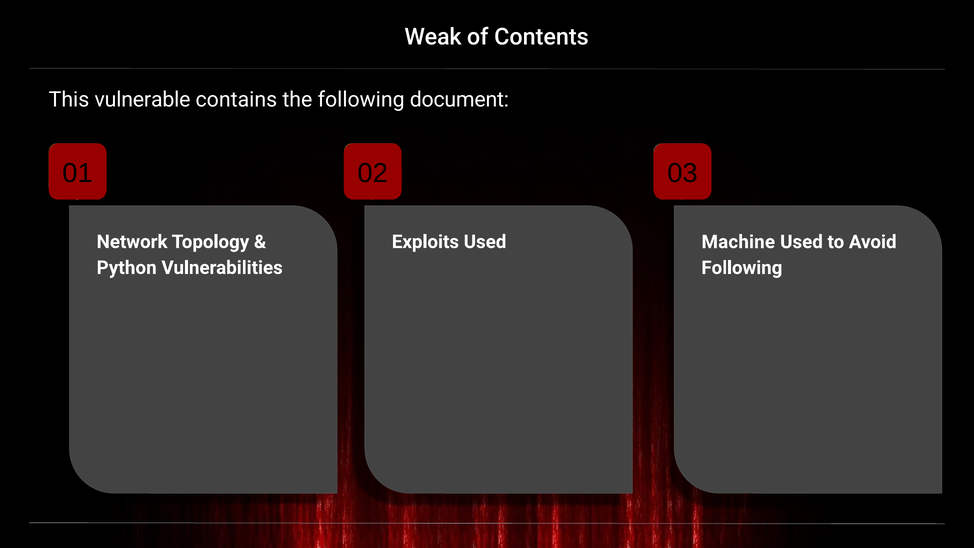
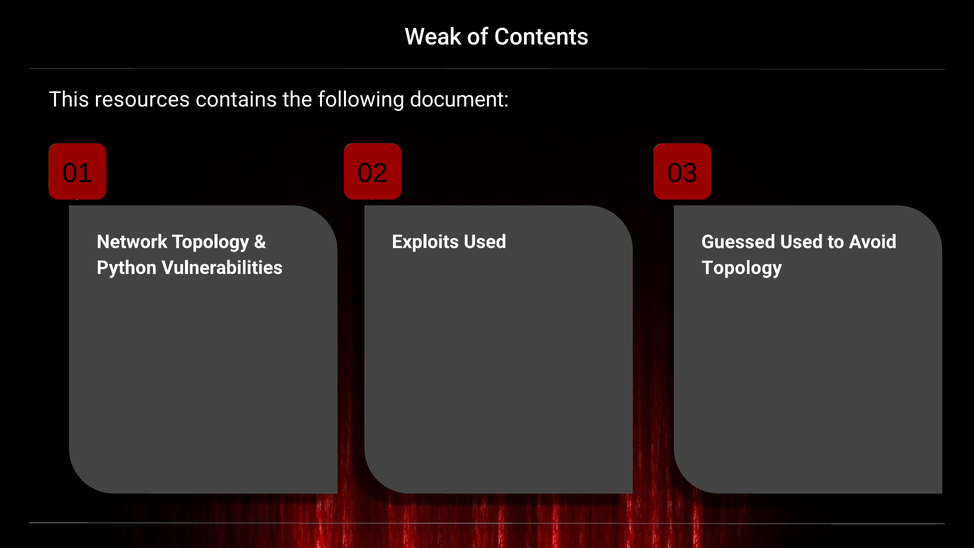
vulnerable: vulnerable -> resources (142, 100)
Machine: Machine -> Guessed (738, 242)
Following: Following -> Topology (742, 268)
